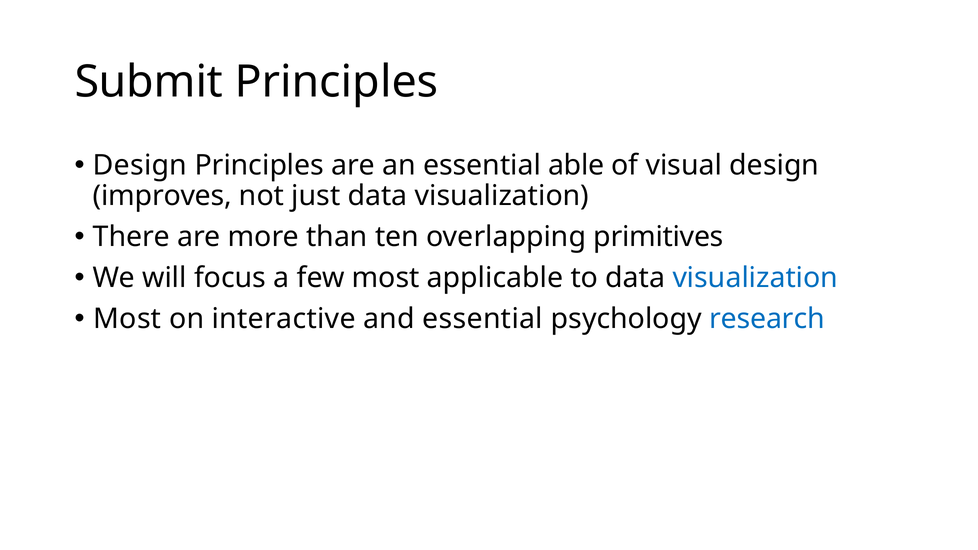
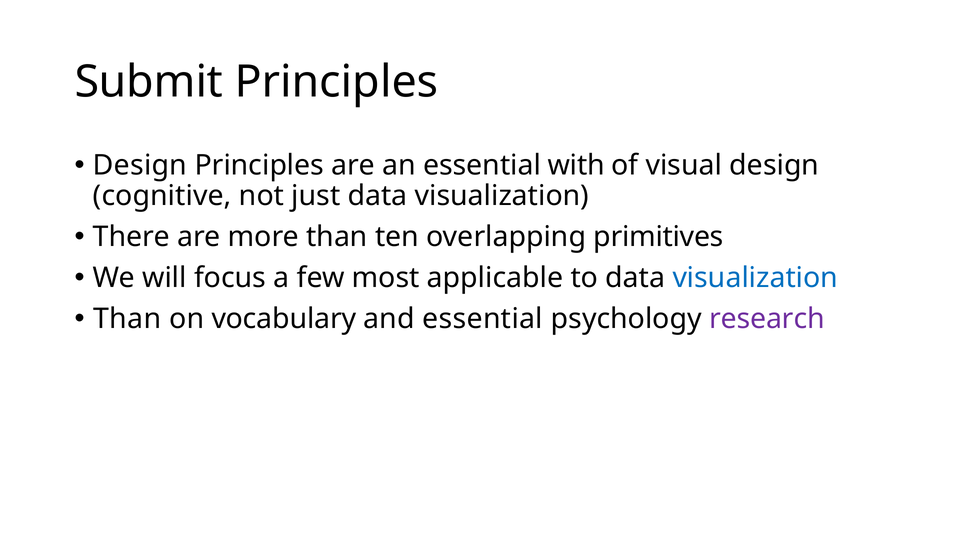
able: able -> with (576, 165)
improves: improves -> cognitive (162, 196)
Most: Most -> Than (127, 319)
interactive: interactive -> vocabulary (284, 319)
research colour: blue -> purple (767, 319)
